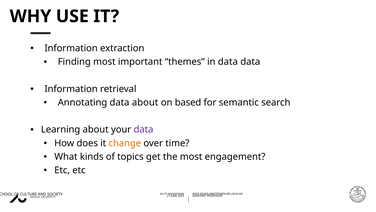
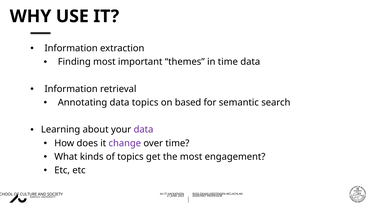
in data: data -> time (228, 62)
data about: about -> topics (145, 102)
change colour: orange -> purple (125, 143)
